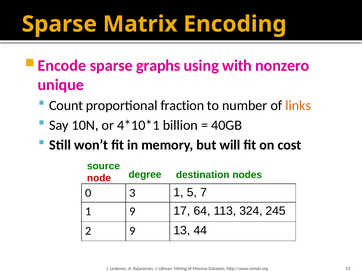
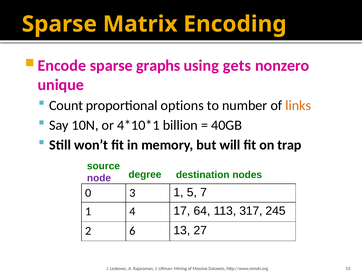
with: with -> gets (237, 66)
fraction: fraction -> options (182, 106)
cost: cost -> trap (289, 145)
node colour: red -> purple (99, 178)
1 9: 9 -> 4 (132, 212)
324: 324 -> 317 (251, 211)
2 9: 9 -> 6 (132, 231)
44: 44 -> 27 (200, 231)
